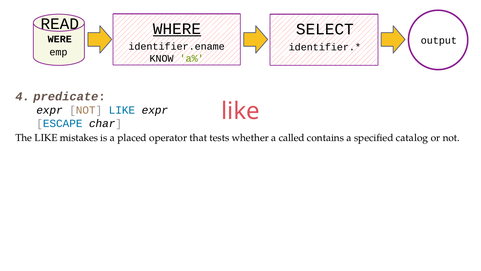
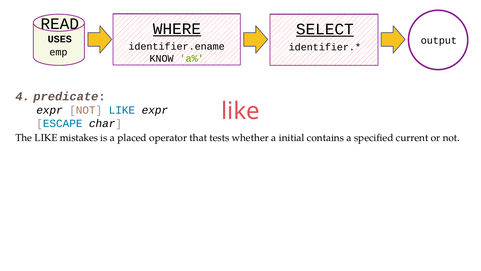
SELECT underline: none -> present (325, 29)
WERE: WERE -> USES (60, 39)
called: called -> initial (292, 138)
catalog: catalog -> current (412, 138)
